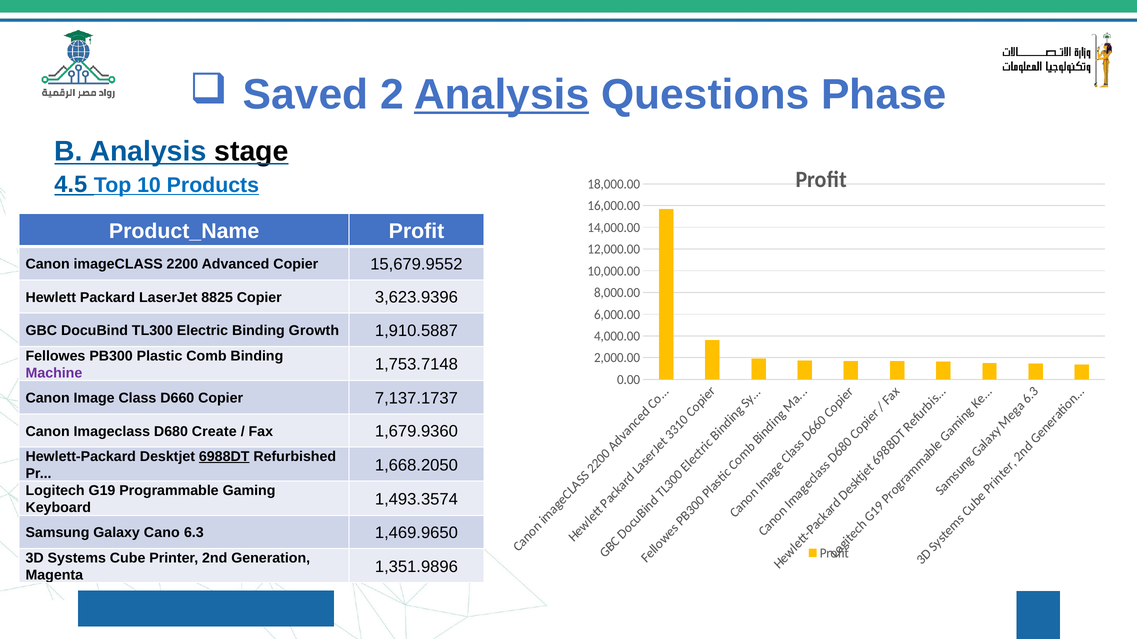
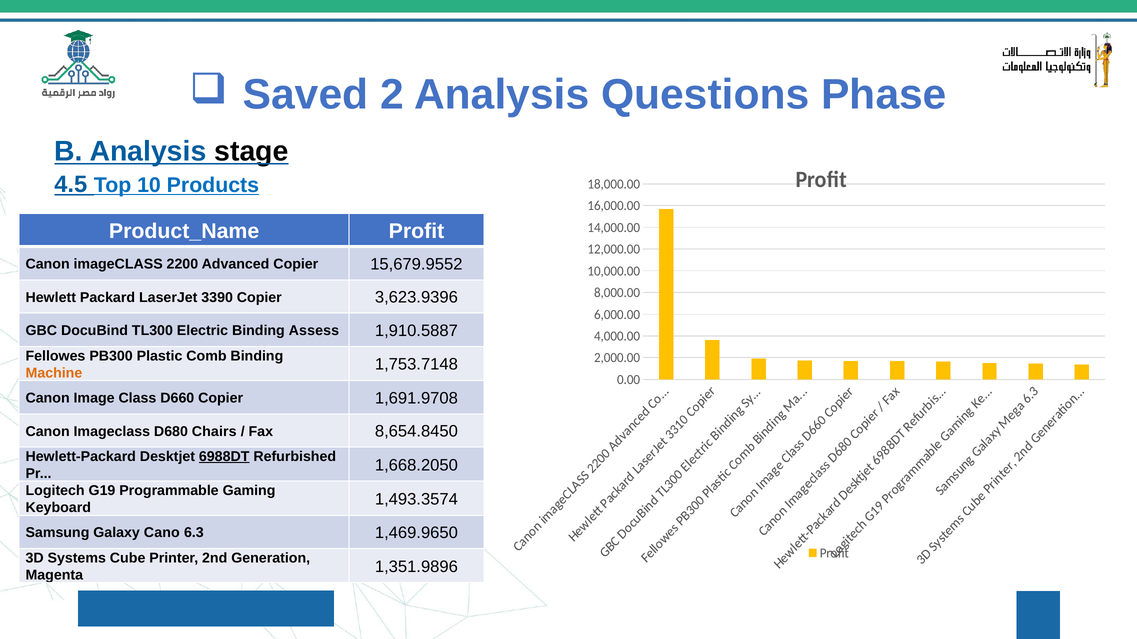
Analysis underline: present -> none (502, 95)
8825: 8825 -> 3390 (217, 298)
Growth: Growth -> Assess (314, 331)
Machine colour: purple -> orange (54, 373)
7,137.1737: 7,137.1737 -> 1,691.9708 (416, 399)
Create: Create -> Chairs (214, 432)
1,679.9360: 1,679.9360 -> 8,654.8450 (416, 432)
